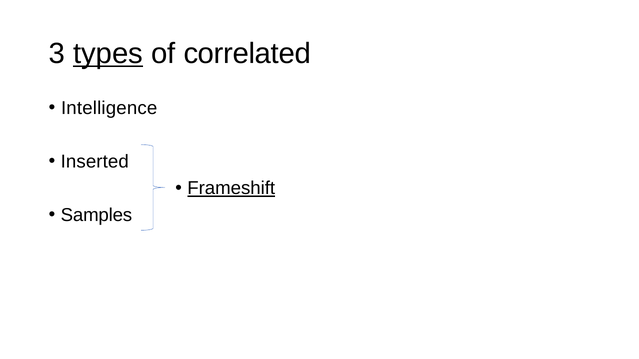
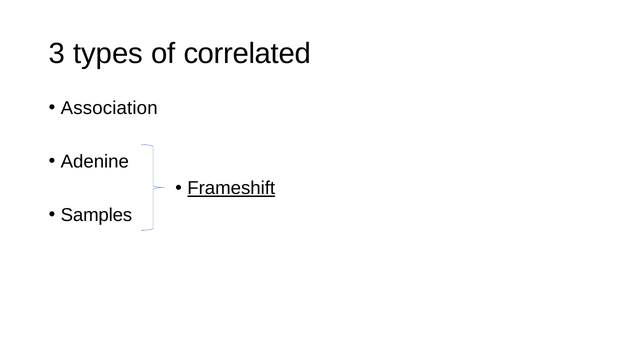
types underline: present -> none (108, 54)
Intelligence: Intelligence -> Association (109, 108)
Inserted: Inserted -> Adenine (95, 162)
